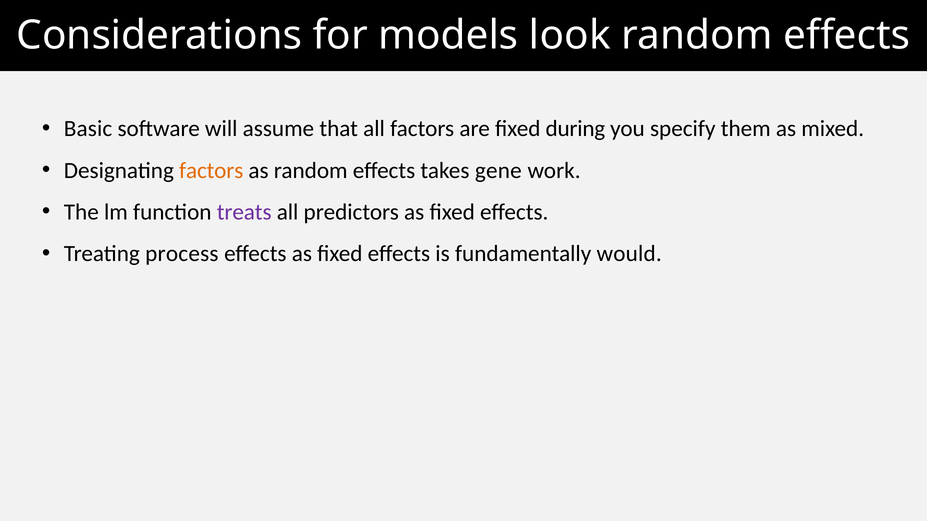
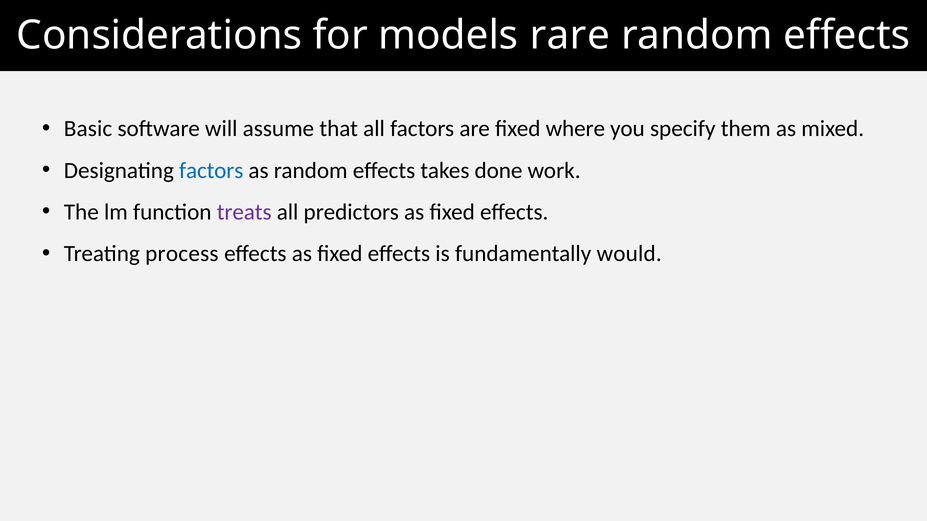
look: look -> rare (570, 35)
during: during -> where (575, 129)
factors colour: orange -> blue (211, 171)
gene: gene -> done (499, 171)
